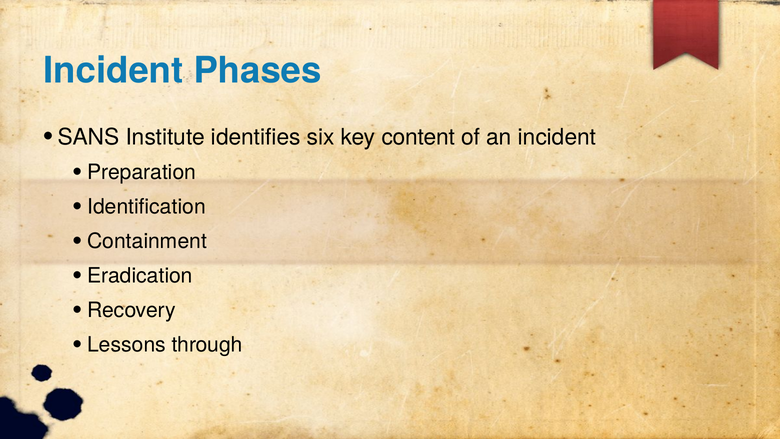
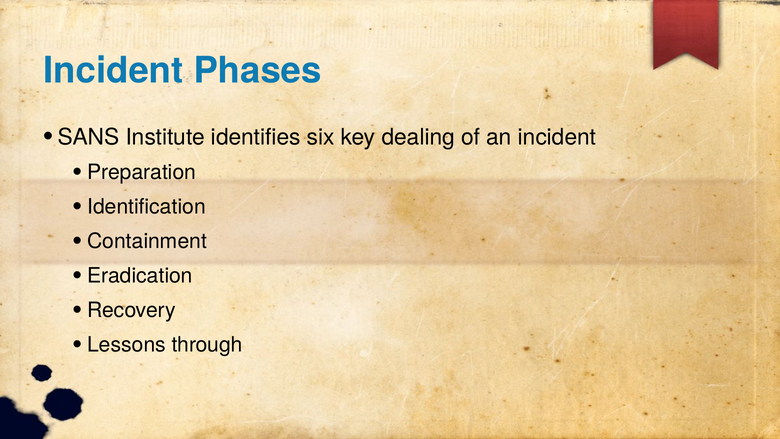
content: content -> dealing (418, 137)
